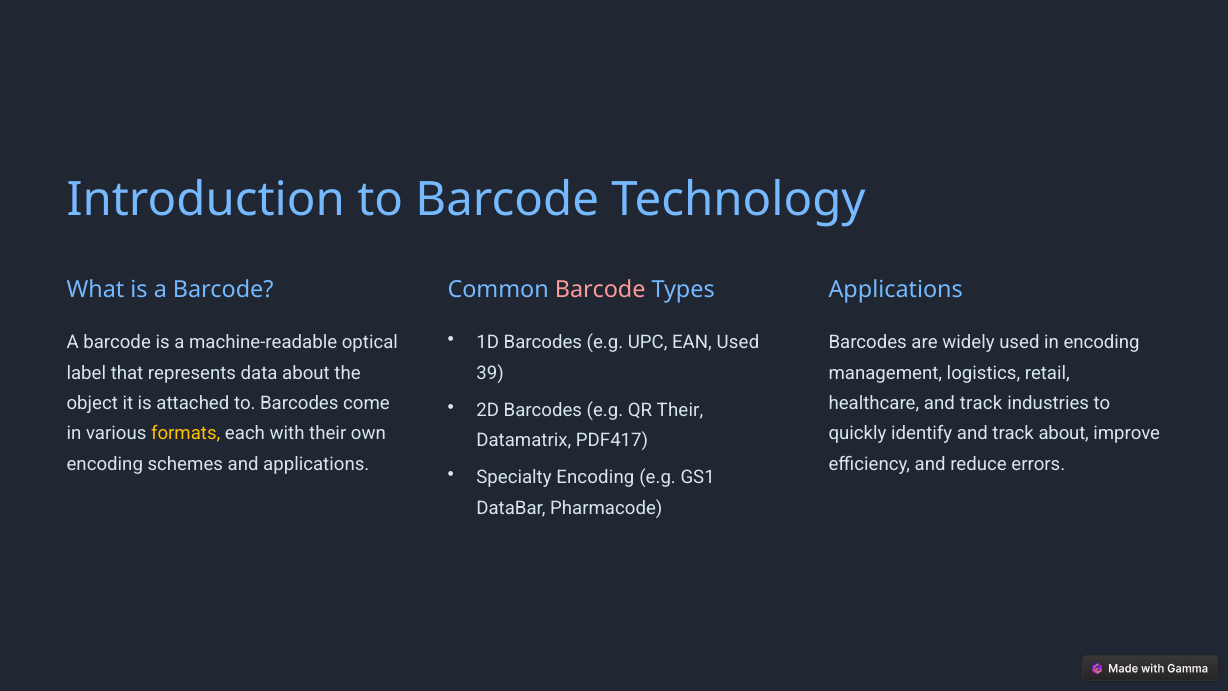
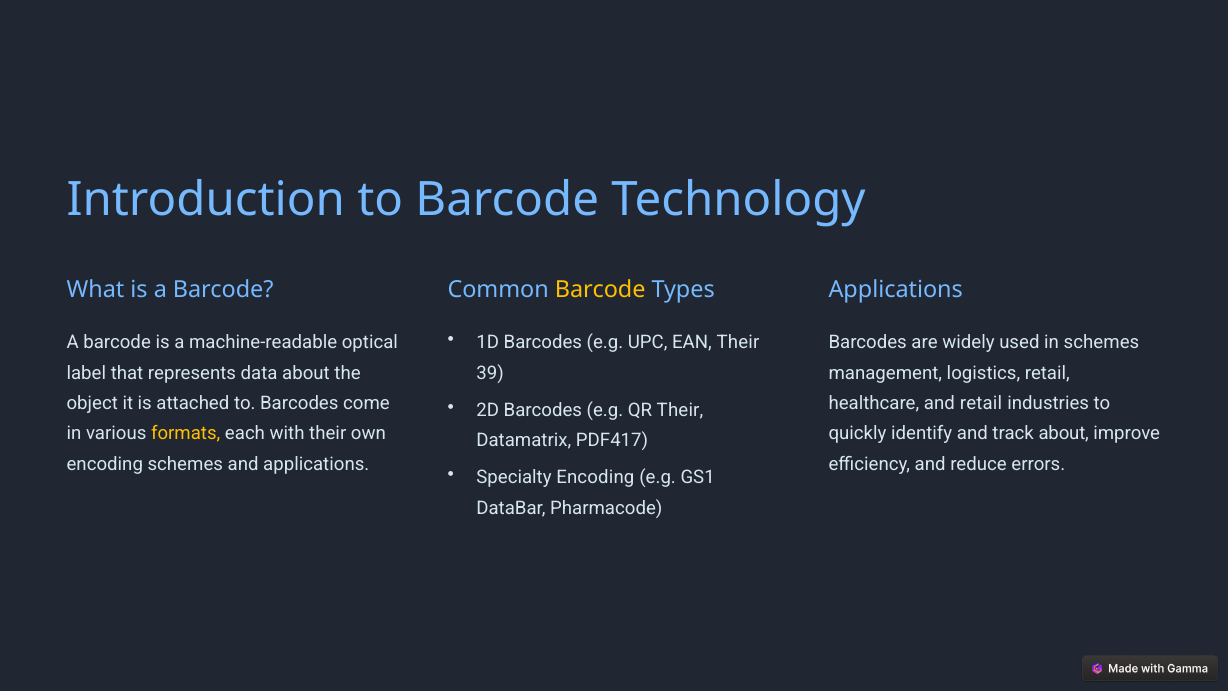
Barcode colour: pink -> yellow (600, 290)
EAN Used: Used -> Their (738, 342)
in encoding: encoding -> schemes (1101, 342)
healthcare and track: track -> retail (981, 403)
